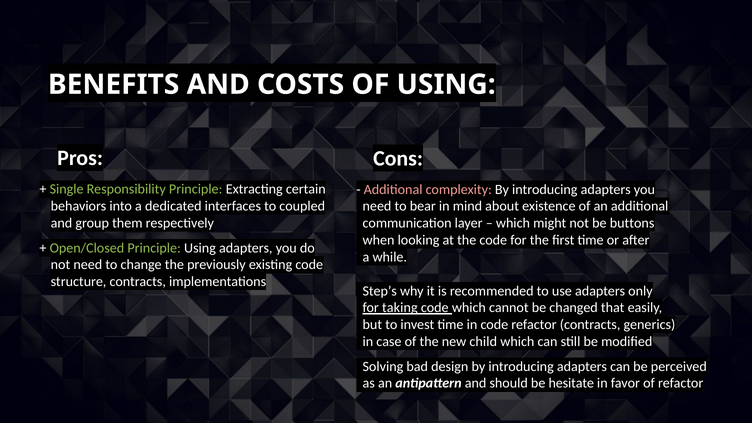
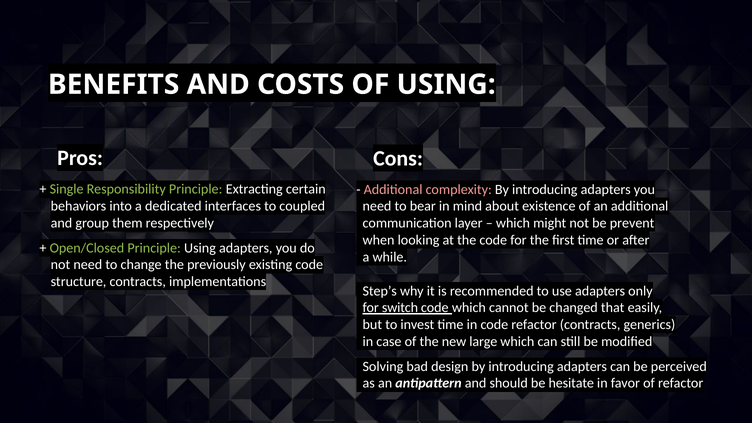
buttons: buttons -> prevent (632, 223)
taking: taking -> switch (400, 308)
child: child -> large (483, 342)
